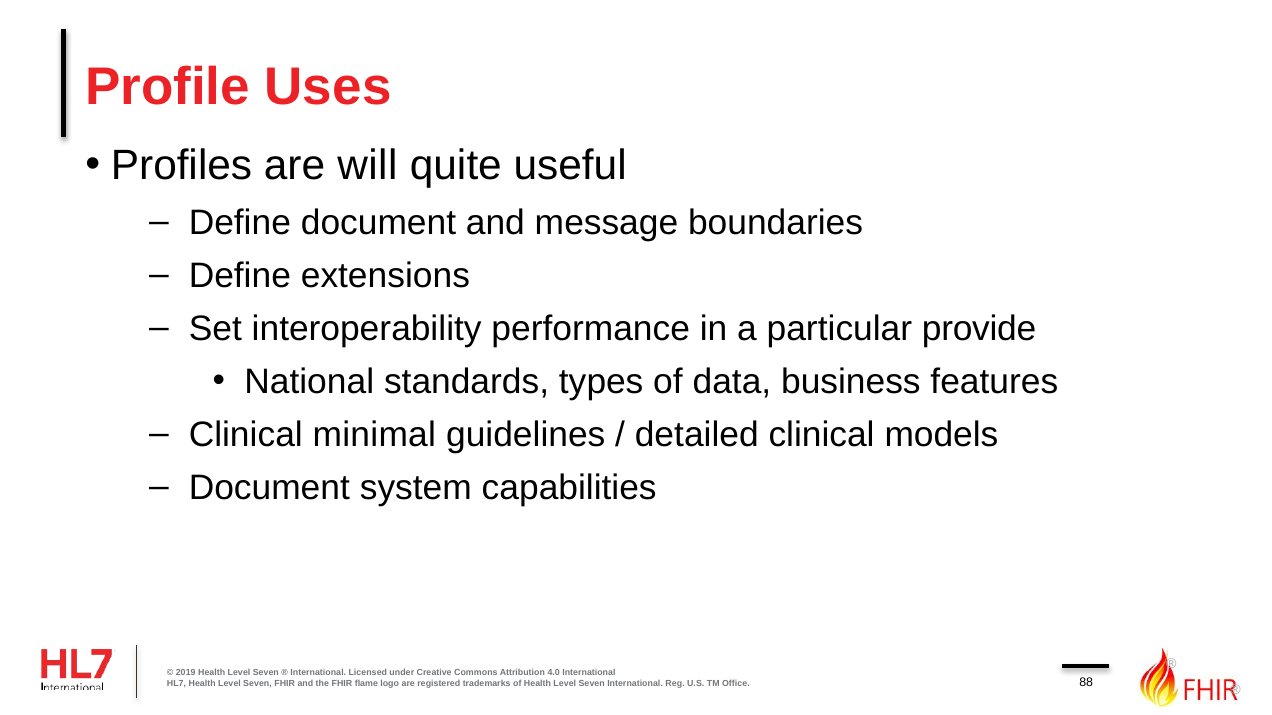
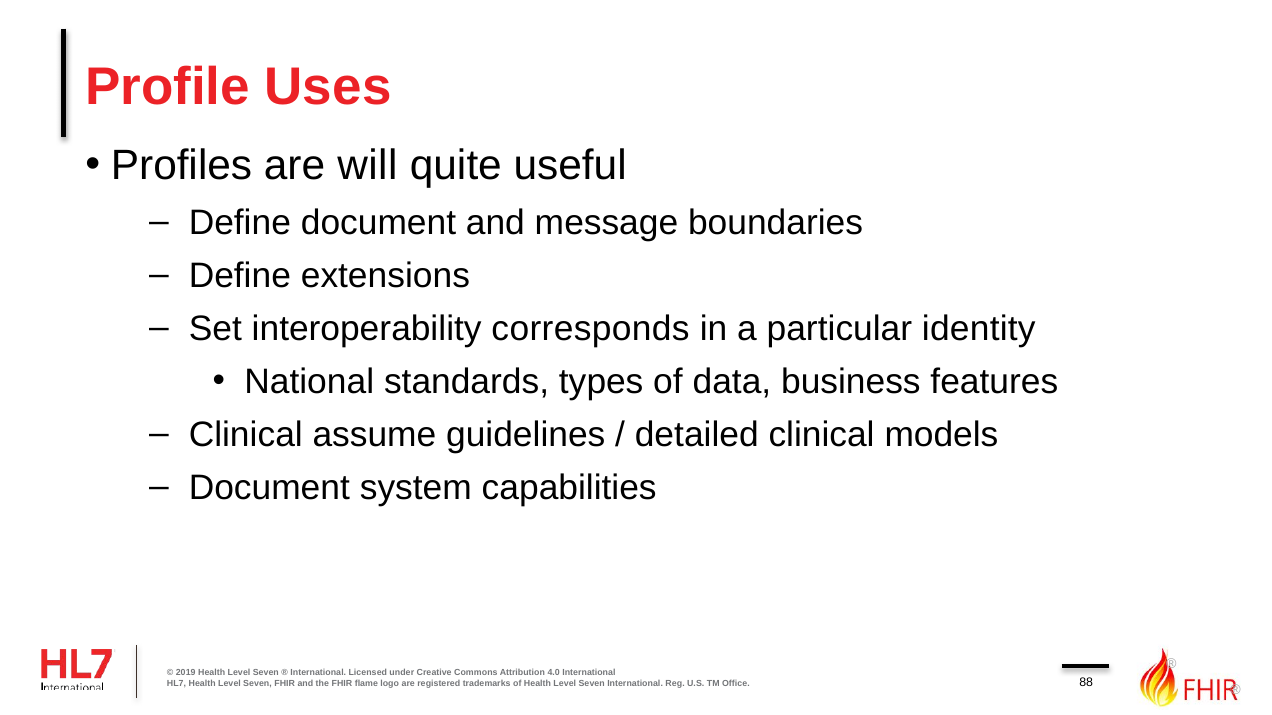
performance: performance -> corresponds (591, 329)
provide: provide -> identity (979, 329)
minimal: minimal -> assume (374, 435)
